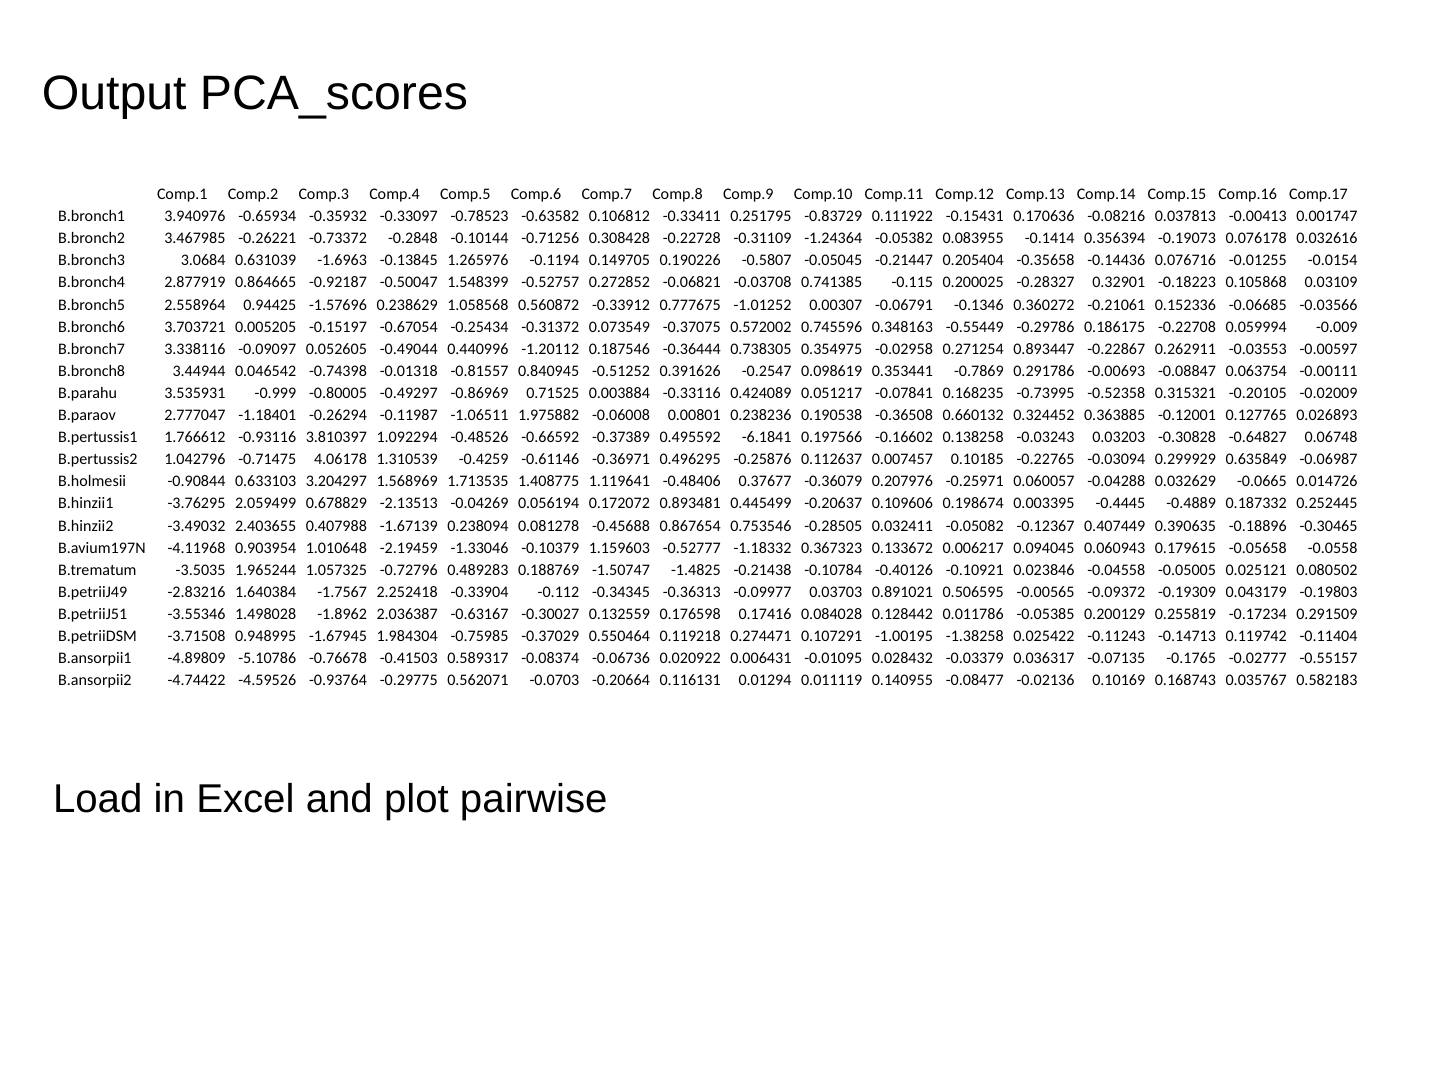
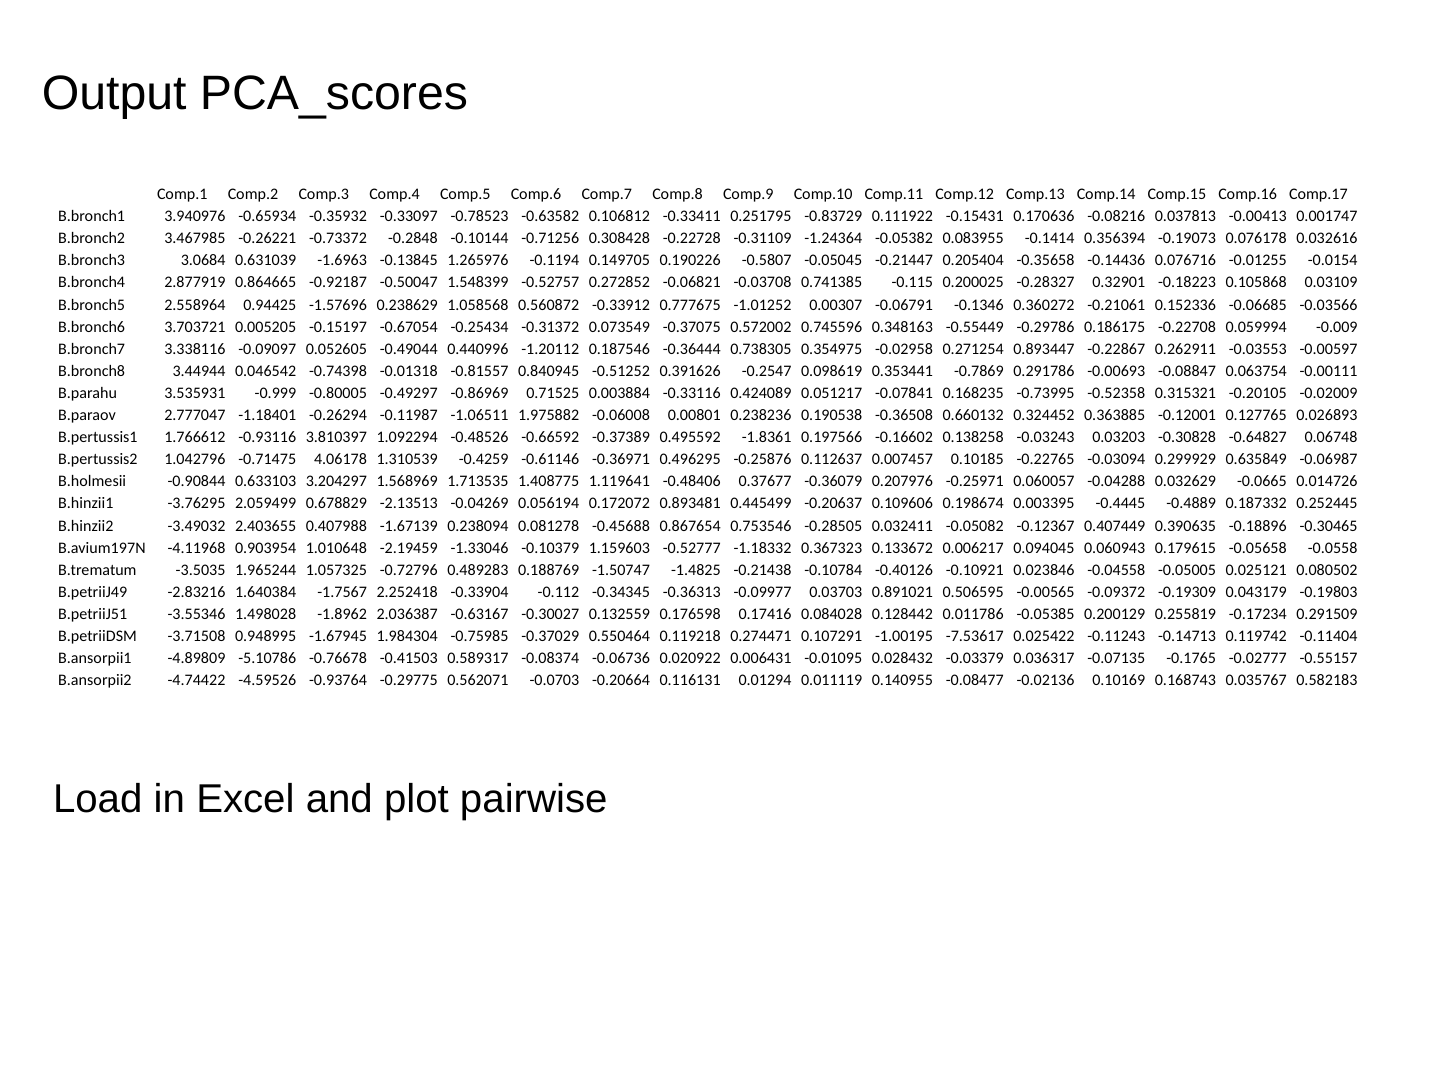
-6.1841: -6.1841 -> -1.8361 (767, 437)
-1.38258: -1.38258 -> -7.53617 (975, 636)
